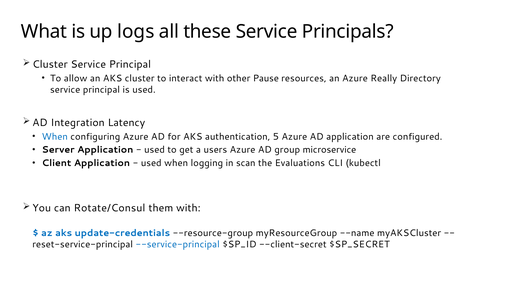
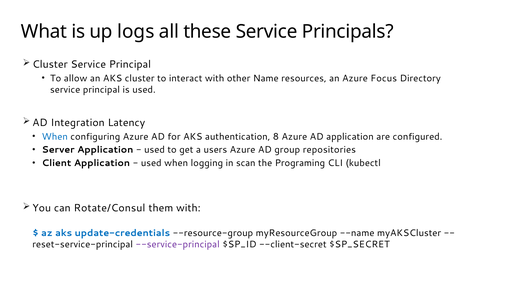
Pause: Pause -> Name (266, 78)
Really: Really -> Focus (384, 78)
5: 5 -> 8 (276, 137)
microservice: microservice -> repositories (329, 150)
Evaluations: Evaluations -> Programing (300, 163)
--service-principal colour: blue -> purple (178, 245)
